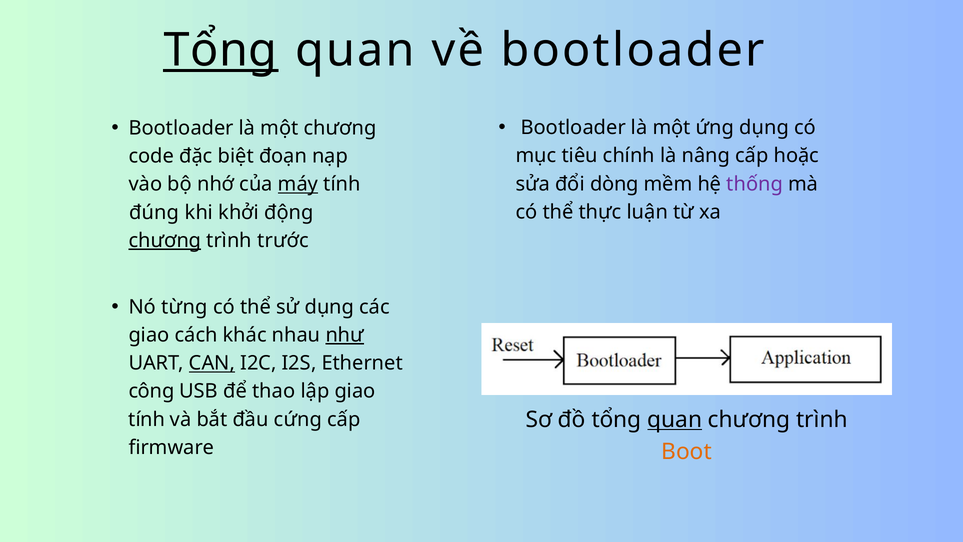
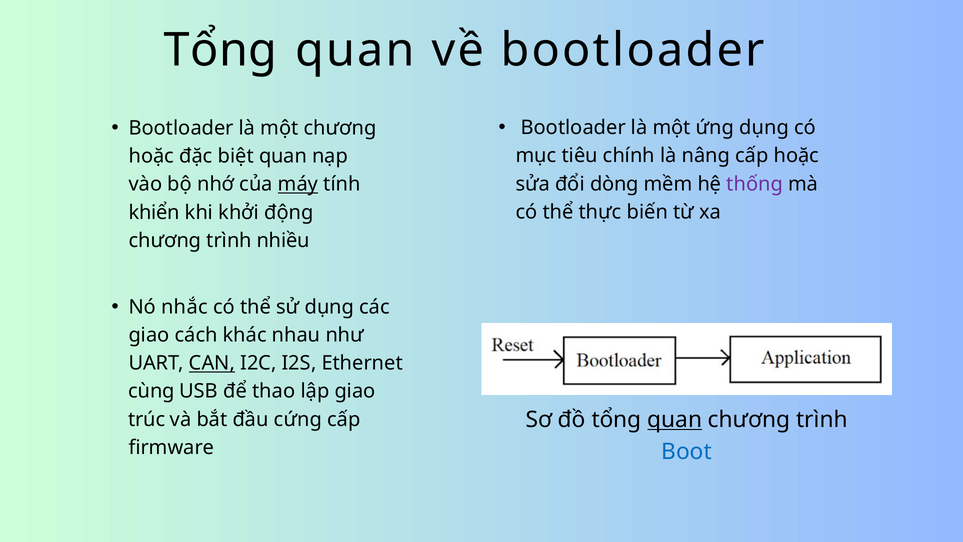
Tổng underline: present -> none (220, 50)
code: code -> hoặc (151, 156)
biệt đoạn: đoạn -> quan (283, 156)
luận: luận -> biến (647, 212)
đúng: đúng -> khiển (154, 212)
chương underline: present -> none (165, 240)
trước: trước -> nhiều (283, 240)
từng: từng -> nhắc (185, 307)
như underline: present -> none (345, 335)
công: công -> cùng (151, 391)
tính: tính -> trúc (147, 419)
Boot colour: orange -> blue (687, 451)
